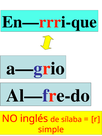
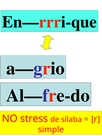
inglés: inglés -> stress (34, 119)
